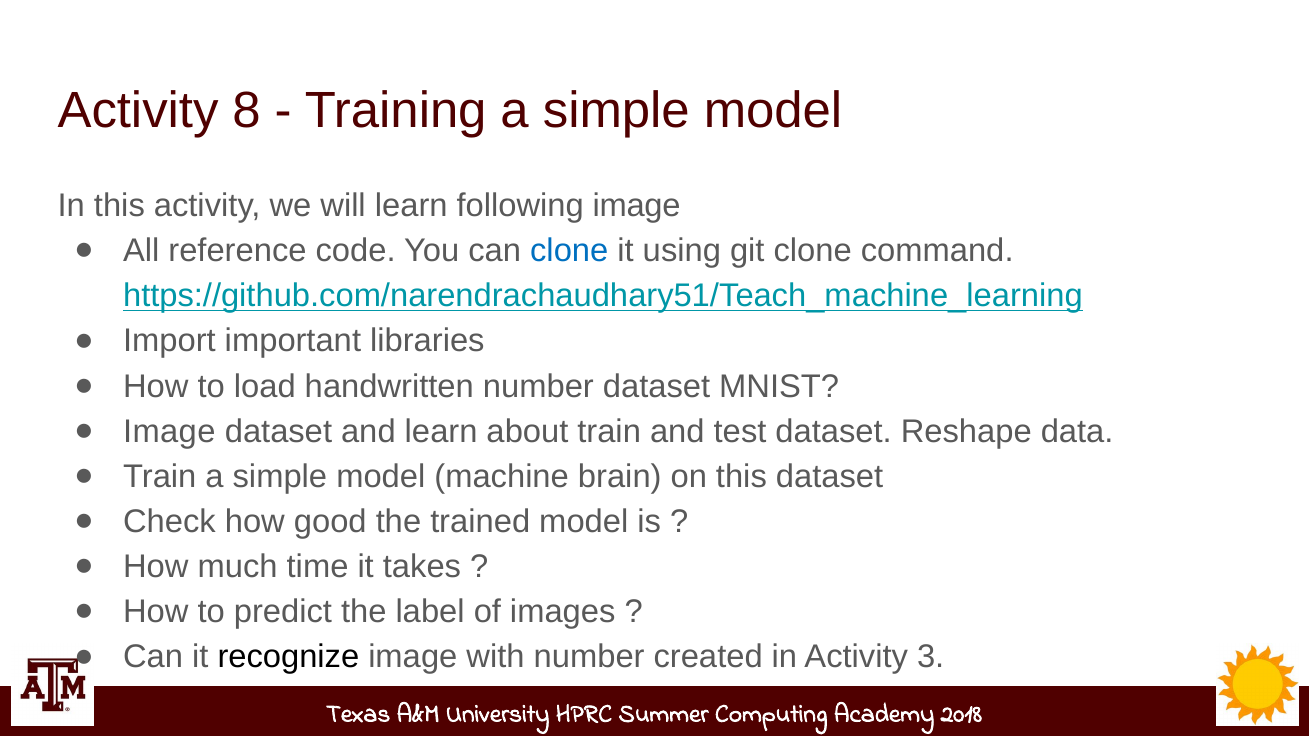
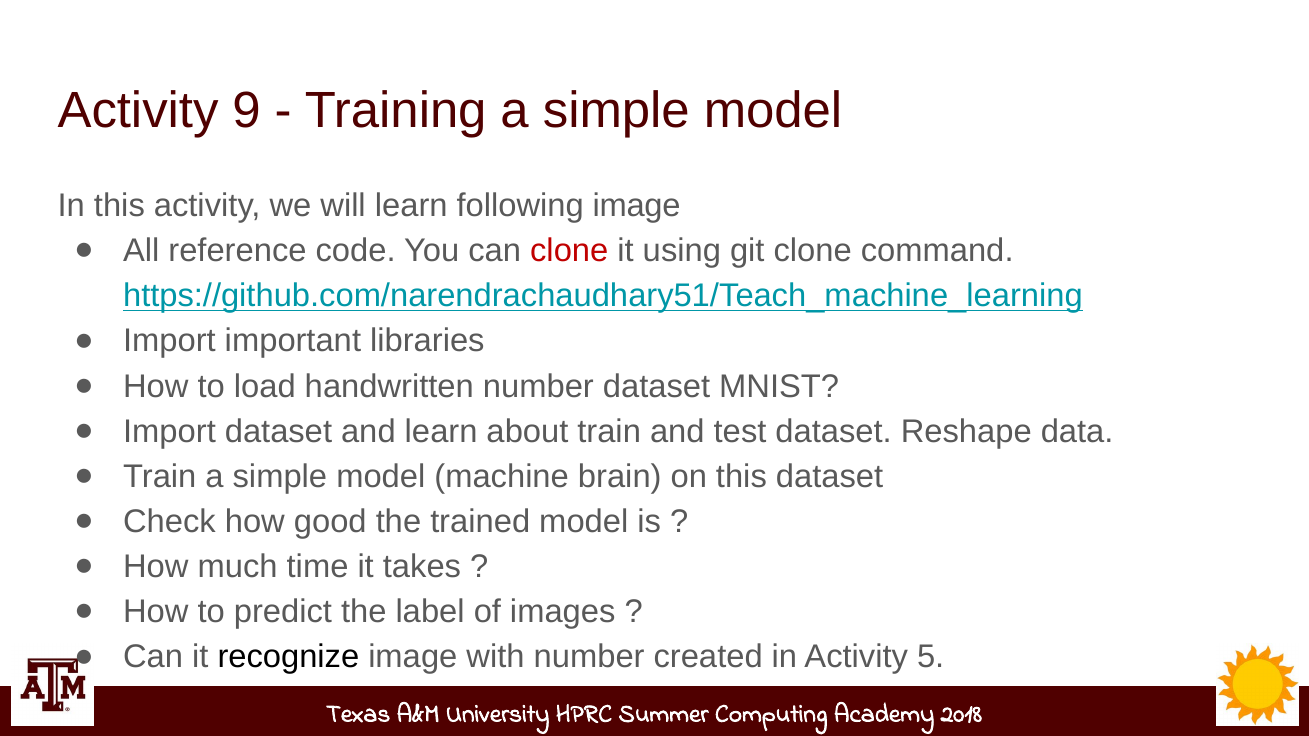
8: 8 -> 9 (247, 111)
clone colour: blue -> red (569, 251)
Image: Image -> Import (170, 432)
3: 3 -> 5 (931, 657)
